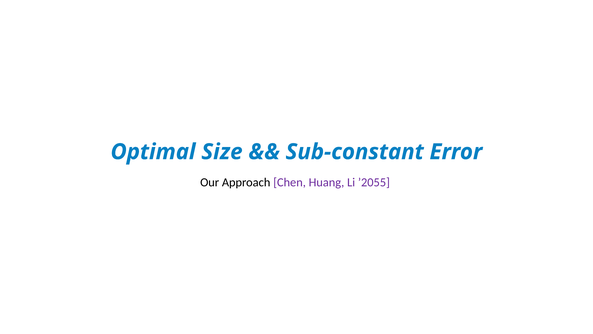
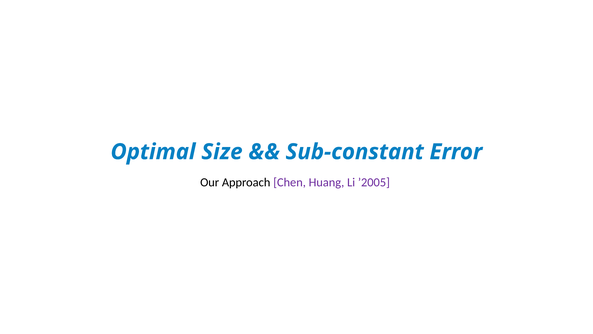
’2055: ’2055 -> ’2005 (374, 182)
